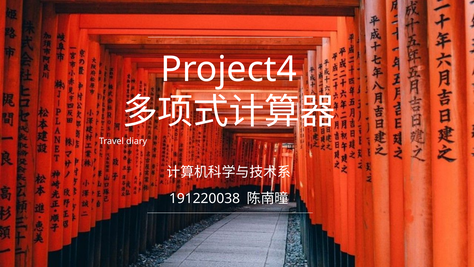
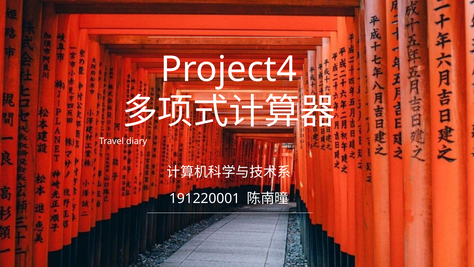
191220038: 191220038 -> 191220001 (205, 198)
